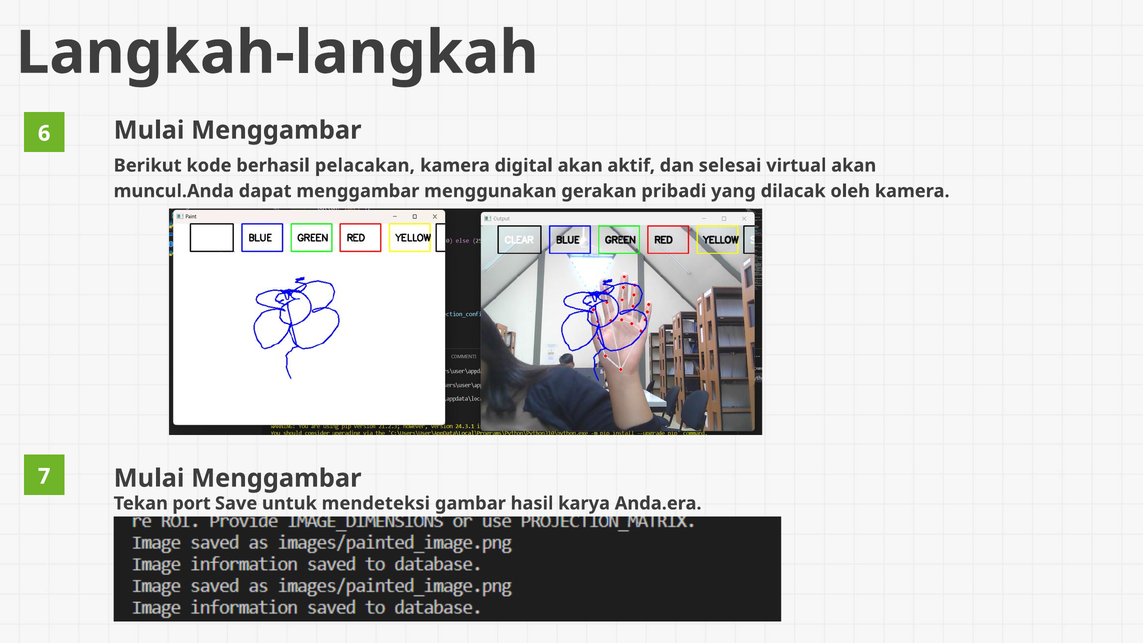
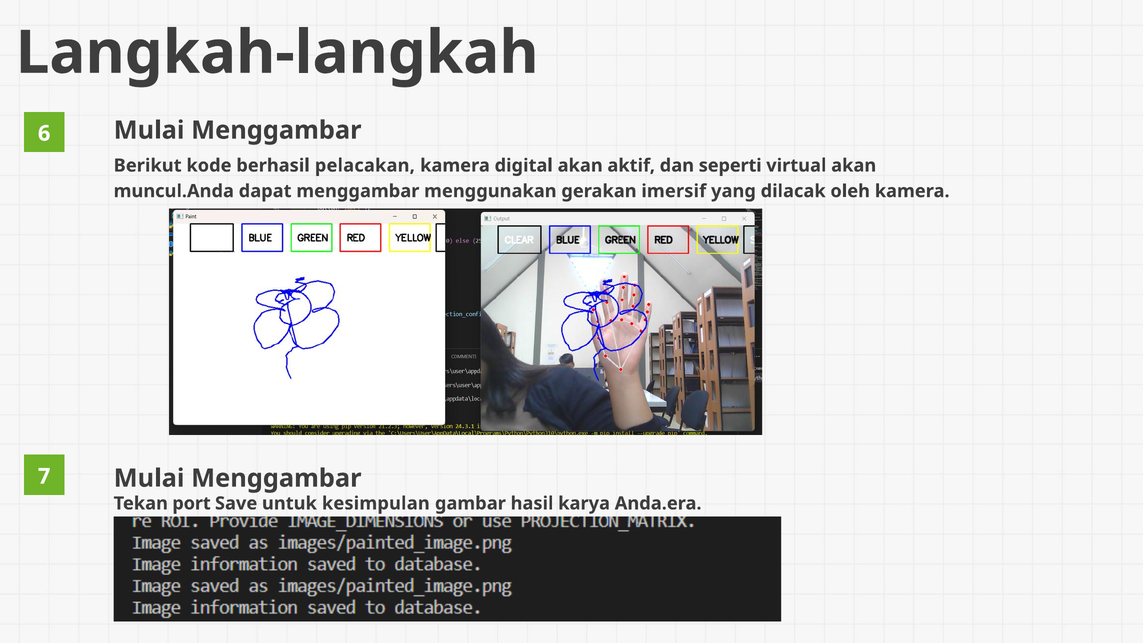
selesai: selesai -> seperti (730, 166)
pribadi: pribadi -> imersif (674, 191)
mendeteksi: mendeteksi -> kesimpulan (376, 503)
